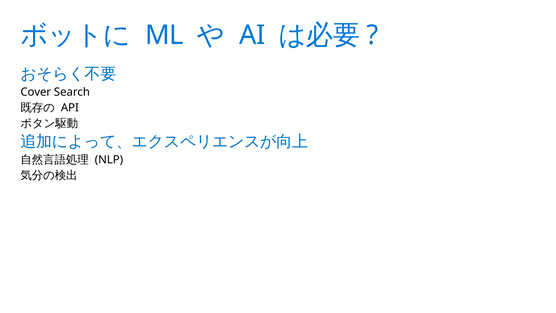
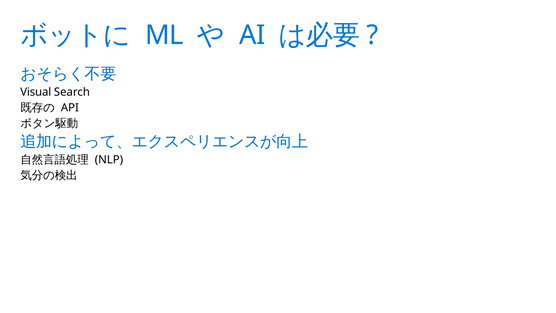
Cover: Cover -> Visual (36, 92)
